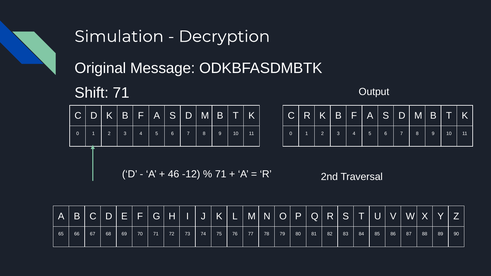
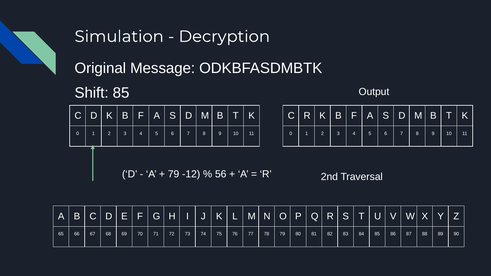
Shift 71: 71 -> 85 (121, 93)
46: 46 -> 79 (174, 174)
71: 71 -> 56 (221, 174)
